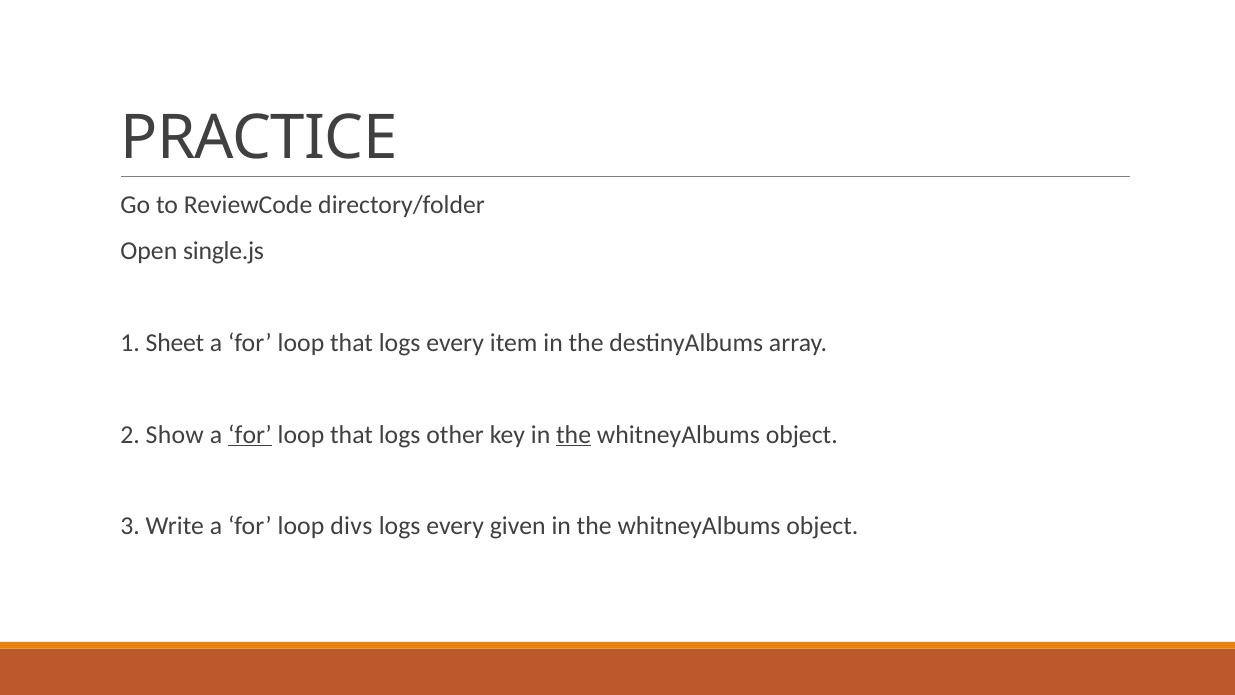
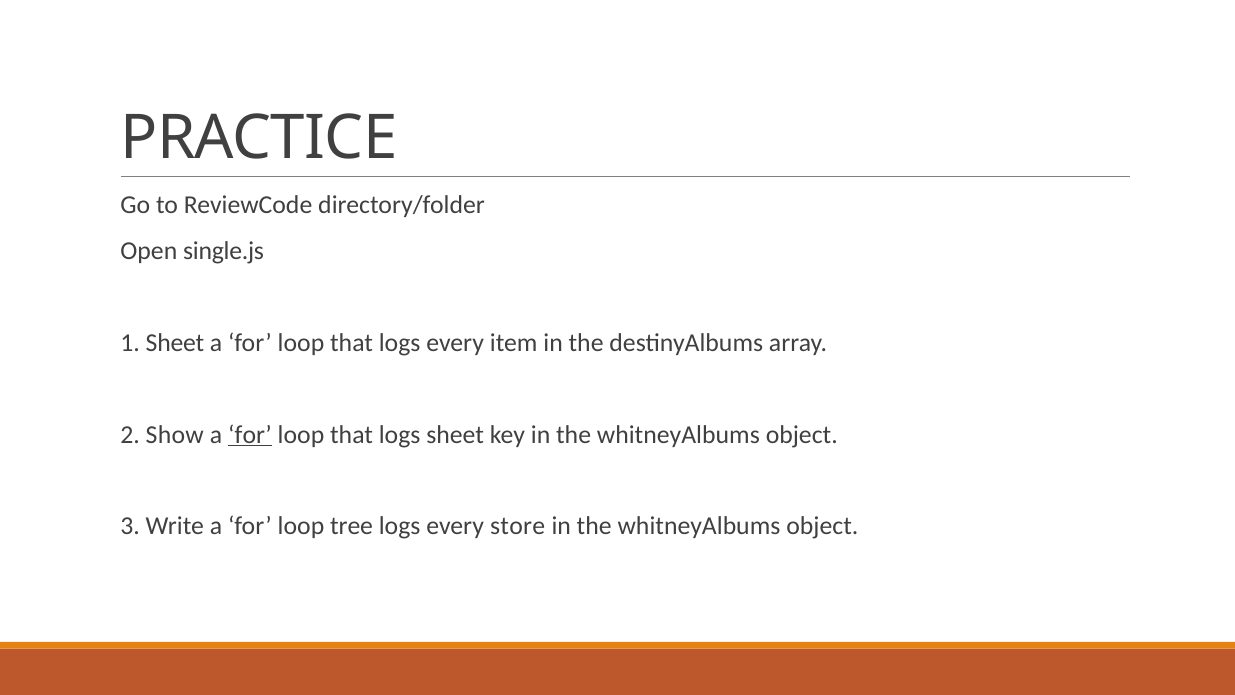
logs other: other -> sheet (455, 434)
the underline: present -> none (574, 434)
divs: divs -> tree (352, 526)
given: given -> store (518, 526)
